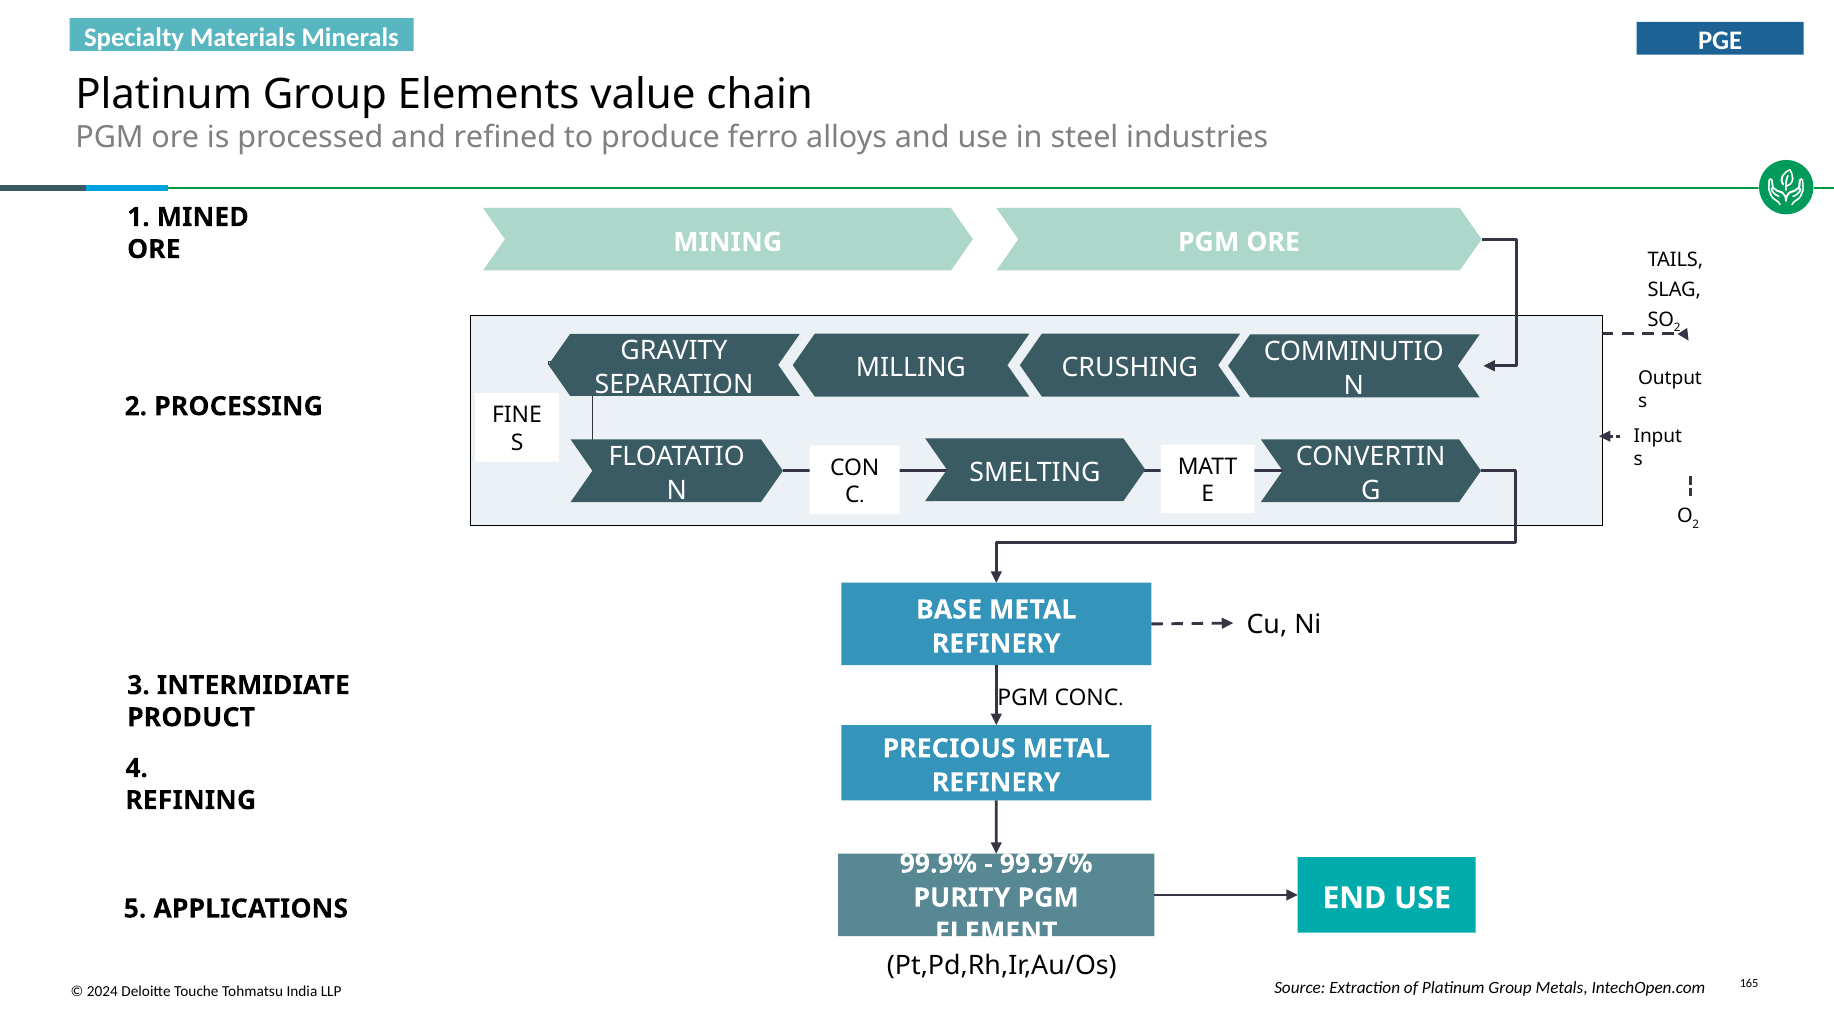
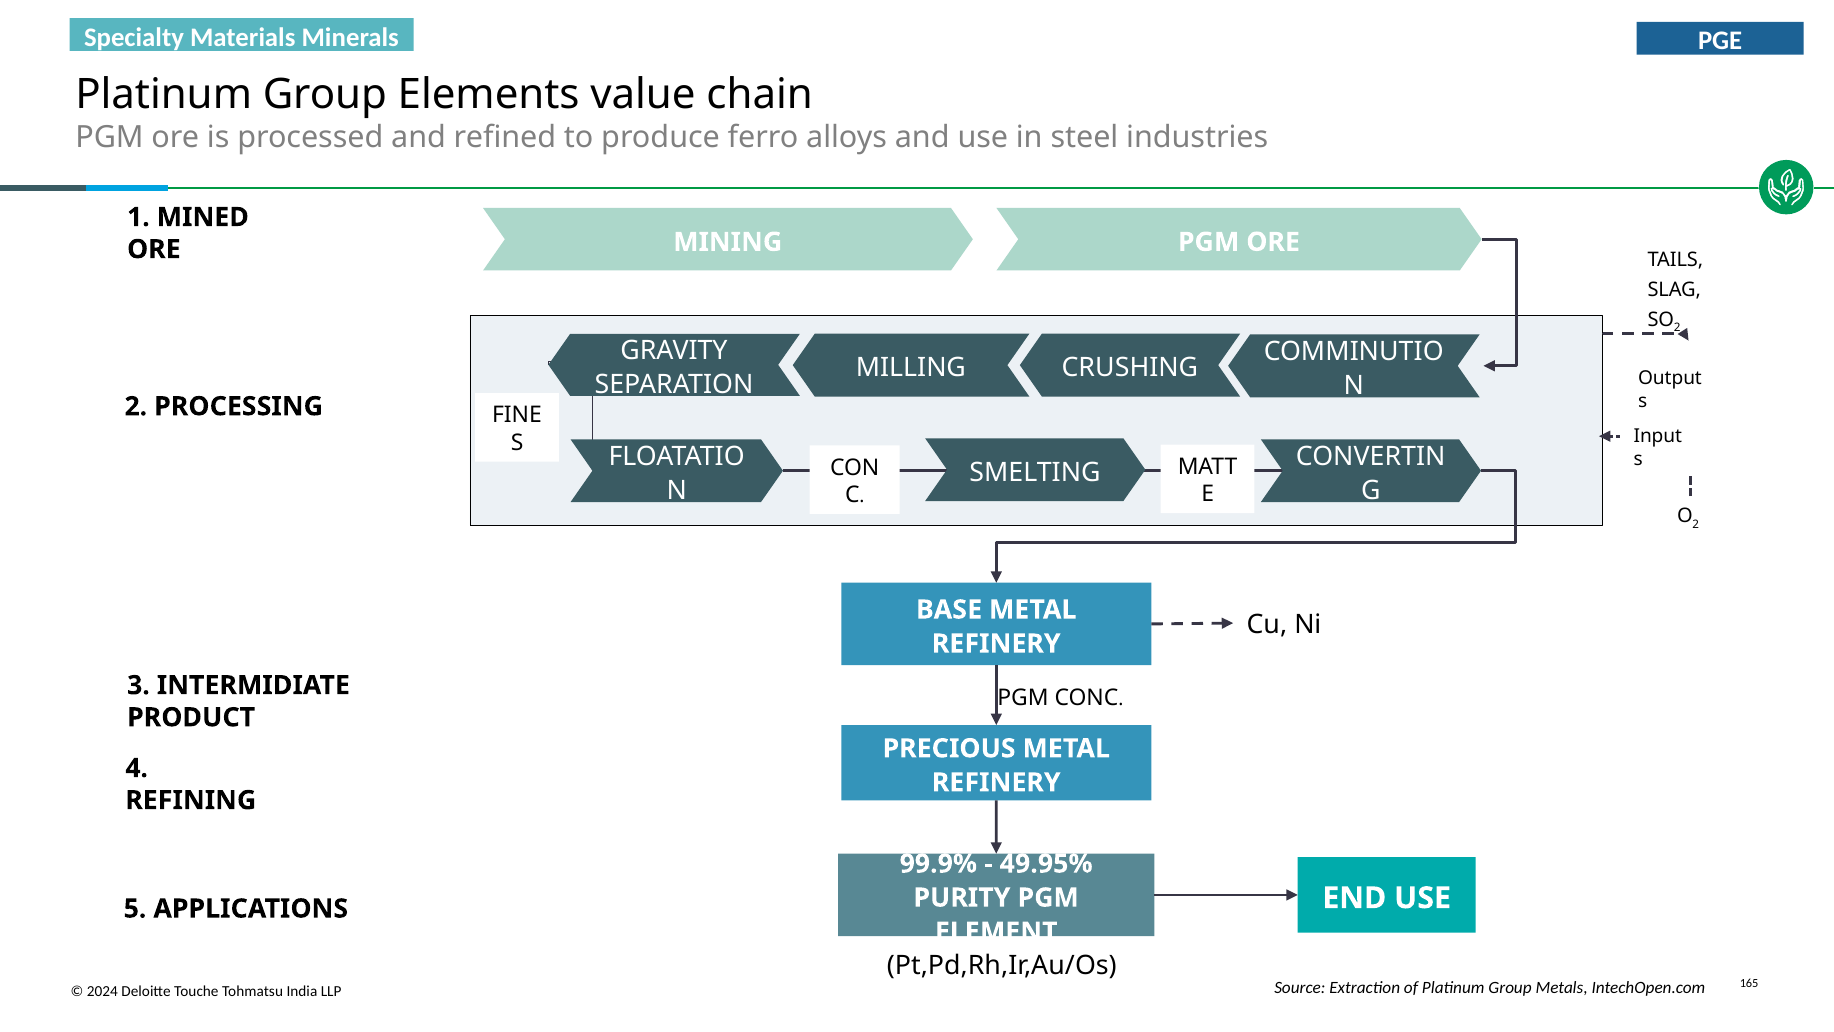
99.97%: 99.97% -> 49.95% (1046, 863)
